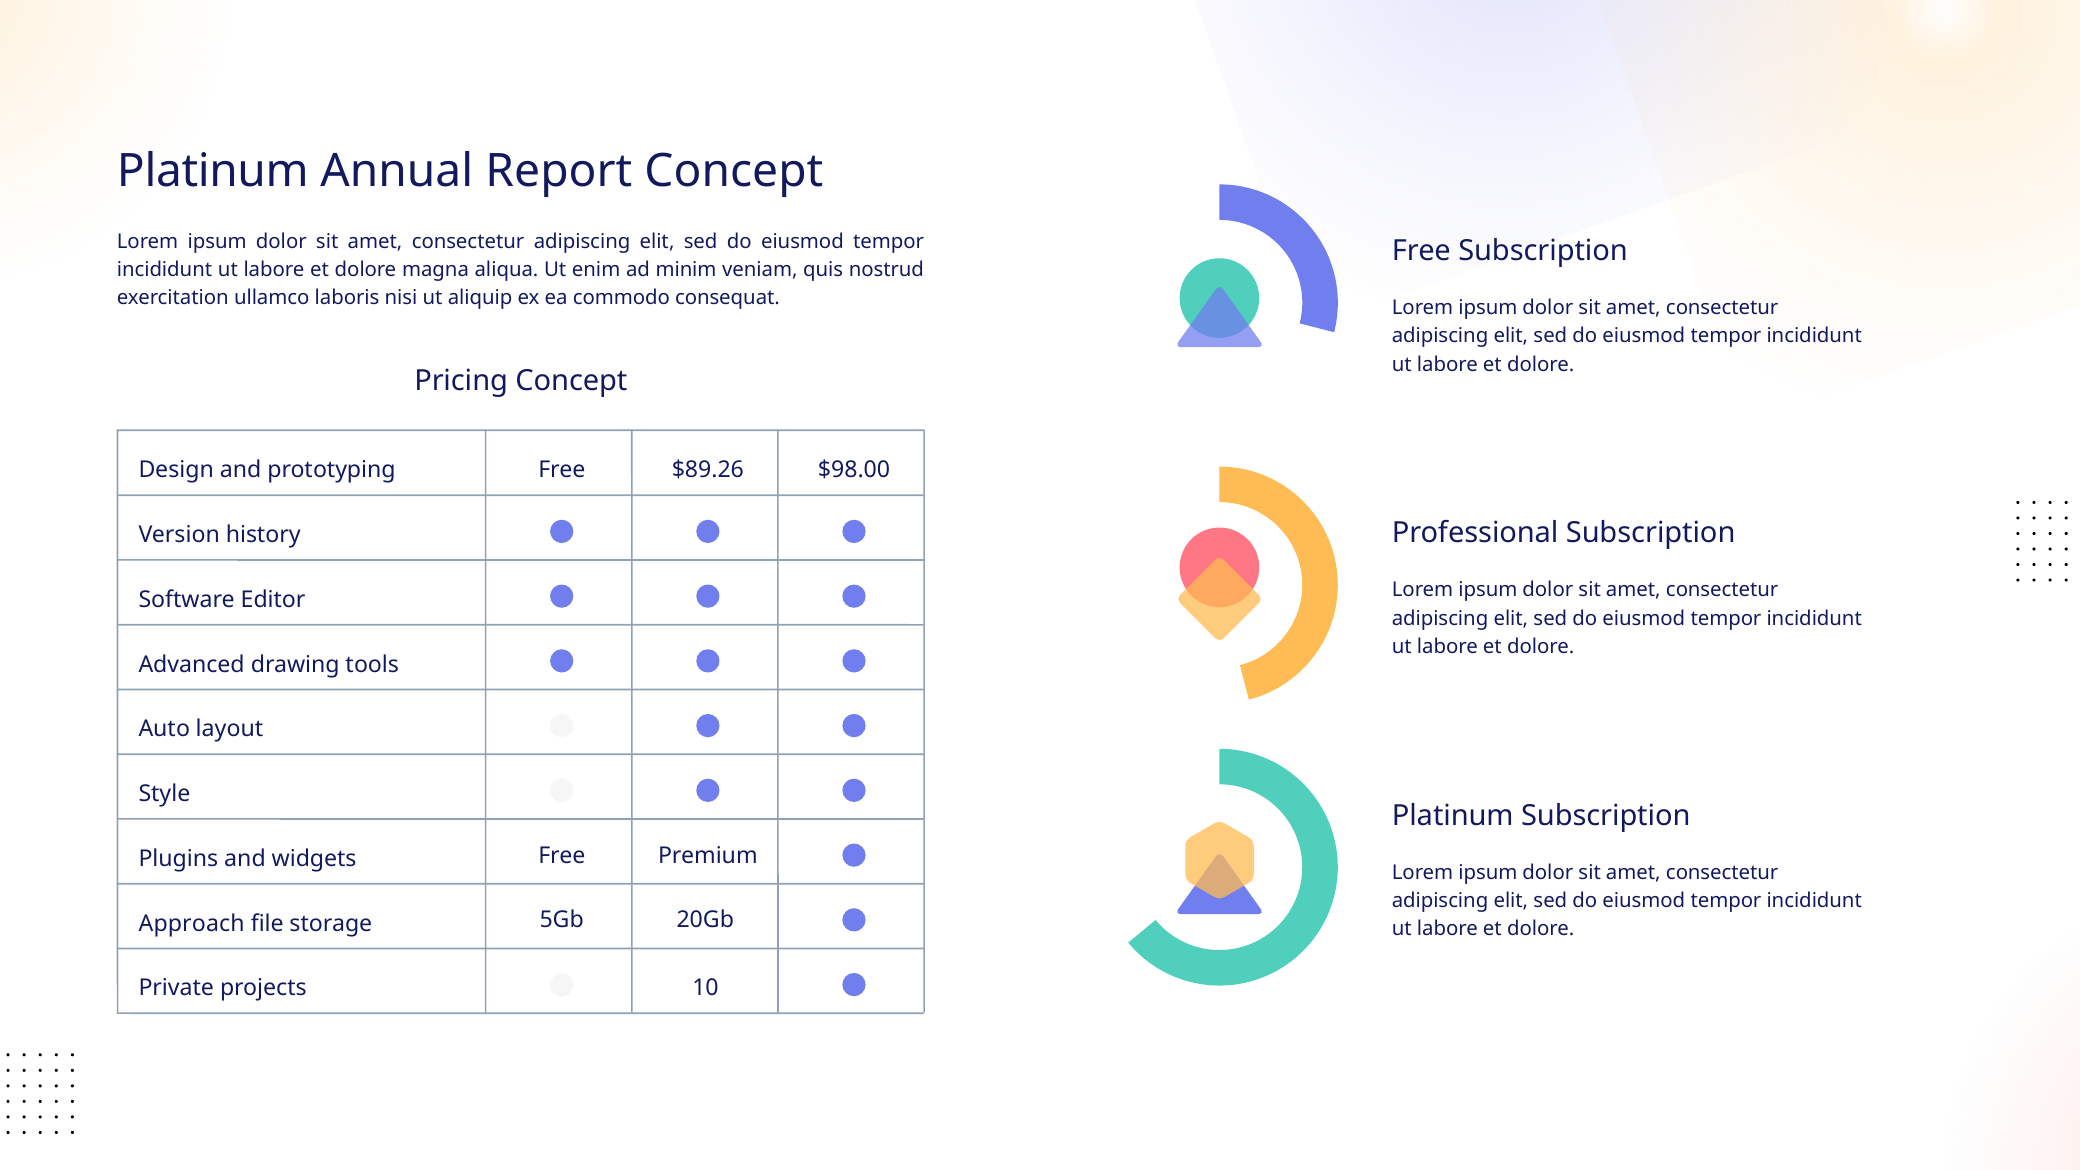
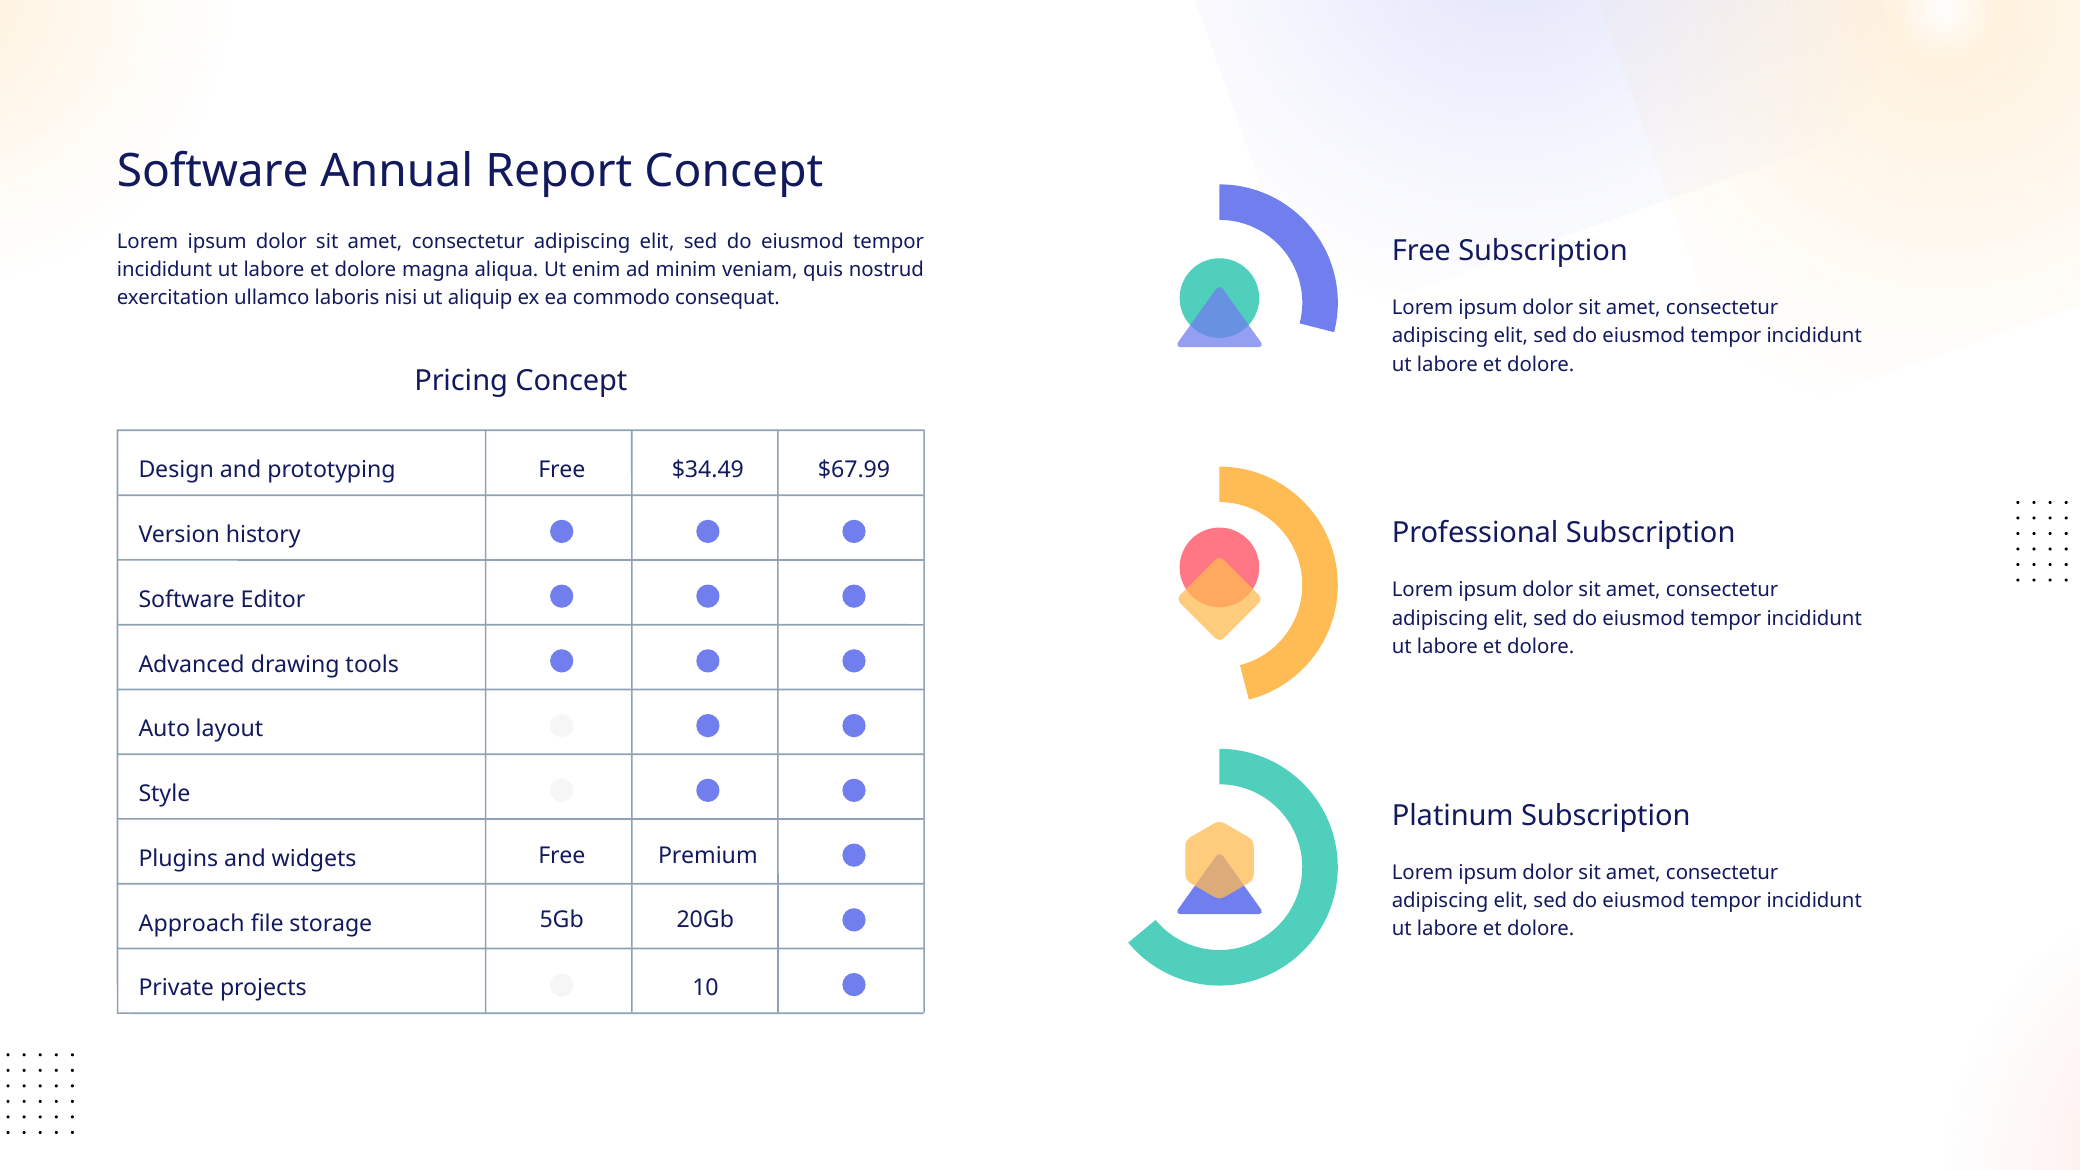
Platinum: Platinum -> Software (213, 171)
$89.26: $89.26 -> $34.49 (708, 470)
$98.00: $98.00 -> $67.99 (854, 470)
